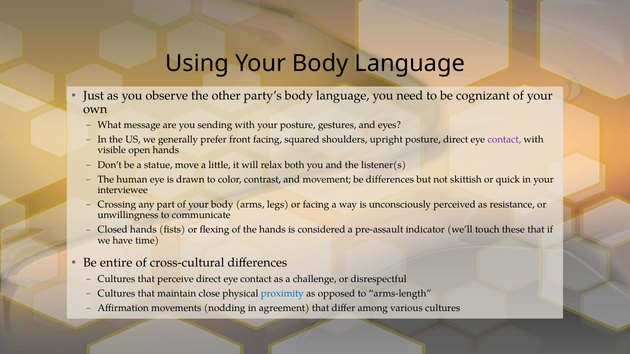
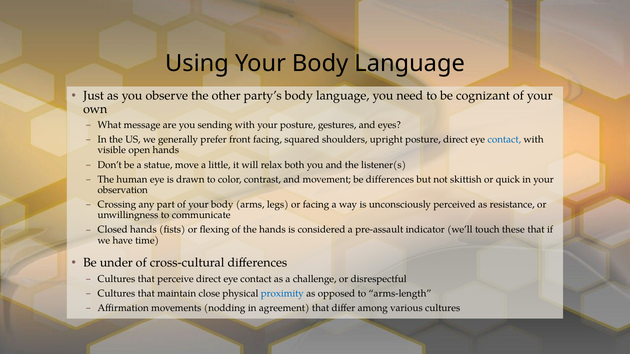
contact colour: purple -> blue (504, 140)
interviewee: interviewee -> observation (123, 190)
entire: entire -> under (116, 263)
